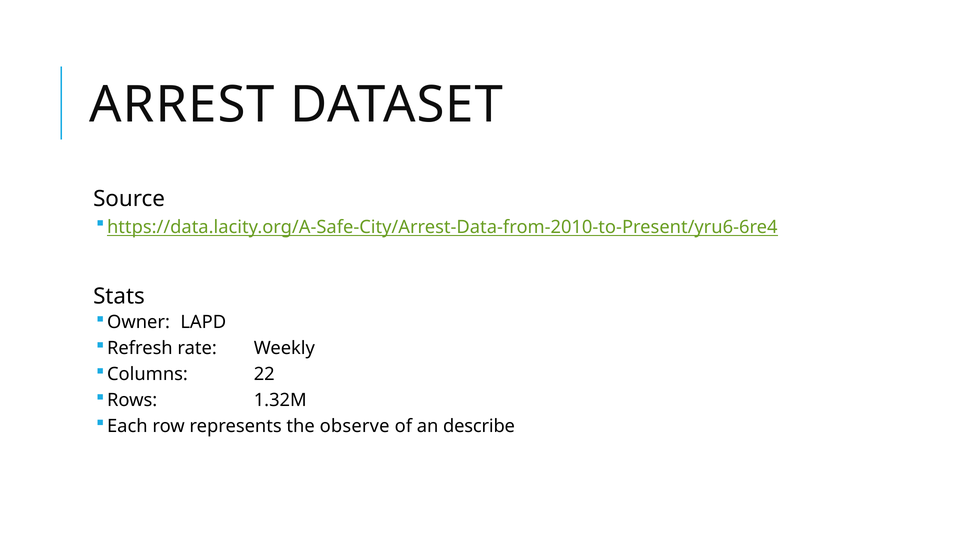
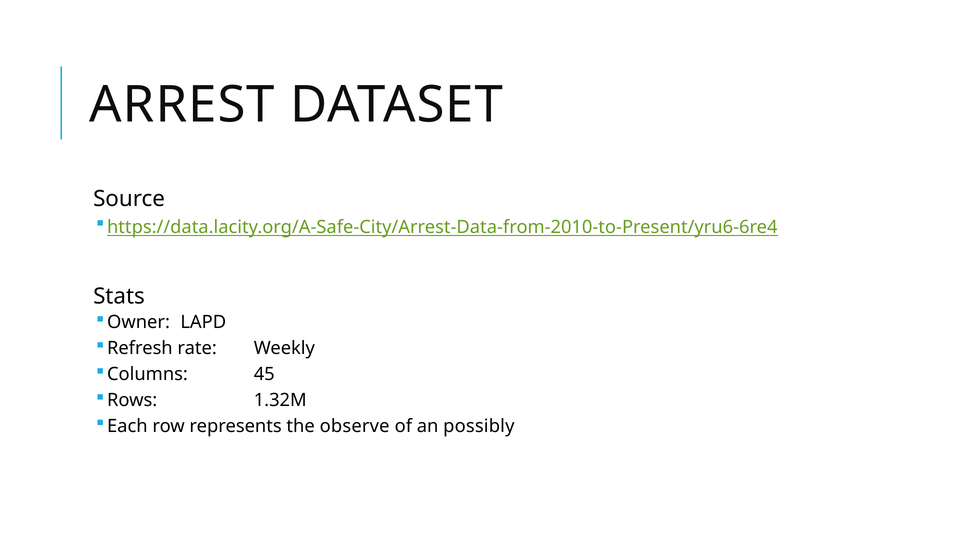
22: 22 -> 45 (264, 374)
describe: describe -> possibly (479, 426)
